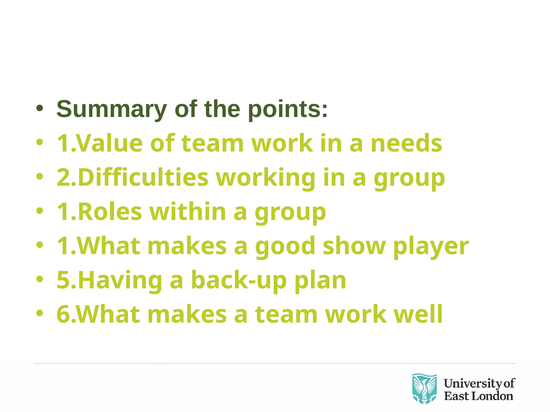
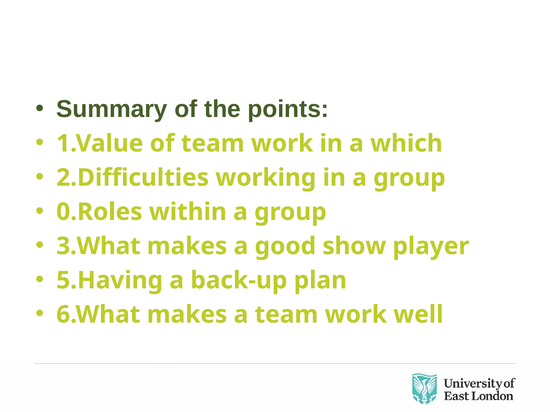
needs: needs -> which (406, 144)
1.Roles: 1.Roles -> 0.Roles (99, 212)
1.What: 1.What -> 3.What (98, 246)
